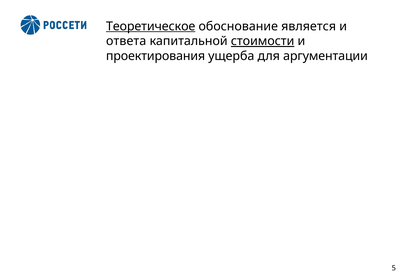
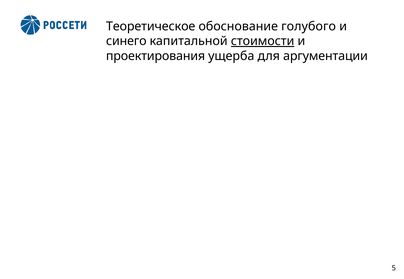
Теоретическое underline: present -> none (151, 26)
является: является -> голубого (309, 26)
ответа: ответа -> синего (126, 41)
